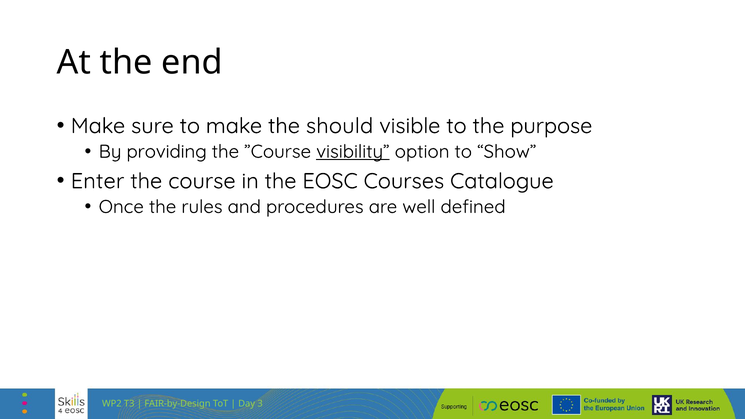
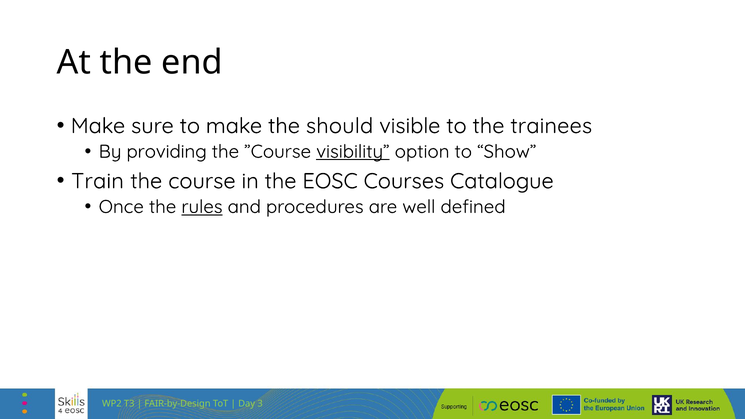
purpose: purpose -> trainees (551, 126)
Enter: Enter -> Train (98, 181)
rules underline: none -> present (202, 207)
